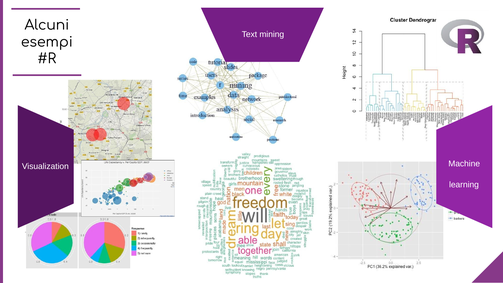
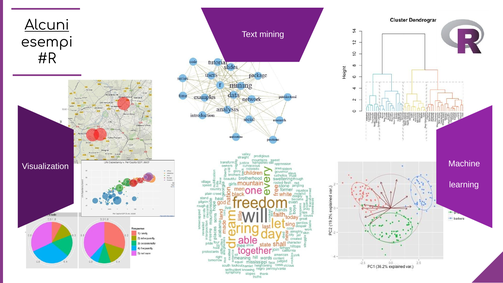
Alcuni underline: none -> present (47, 25)
